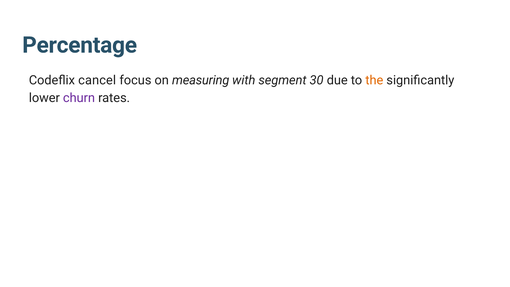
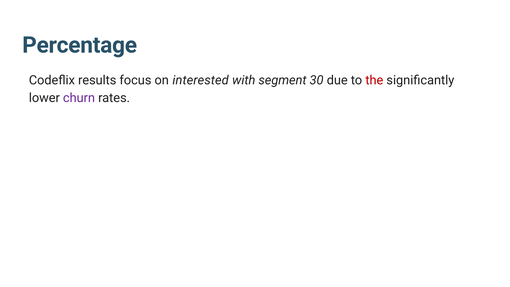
cancel: cancel -> results (97, 80)
measuring: measuring -> interested (201, 80)
the colour: orange -> red (374, 80)
